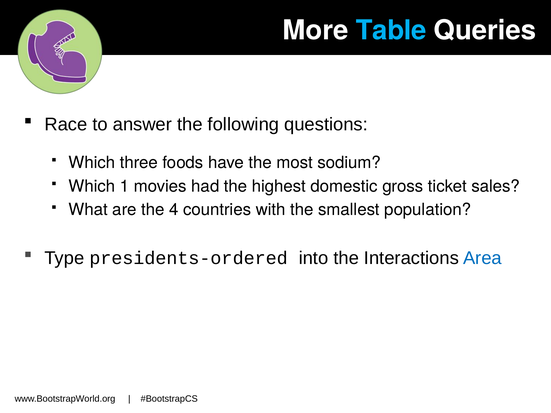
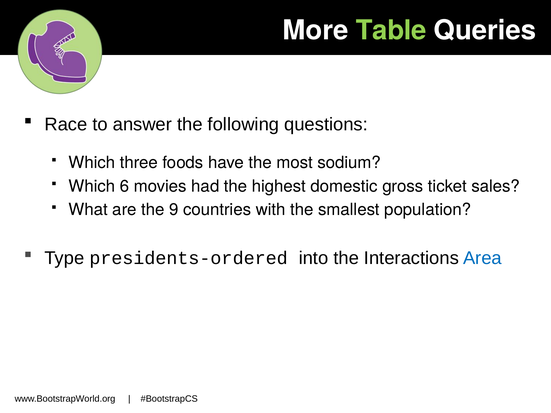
Table colour: light blue -> light green (391, 30)
1: 1 -> 6 (125, 186)
4: 4 -> 9 (174, 210)
